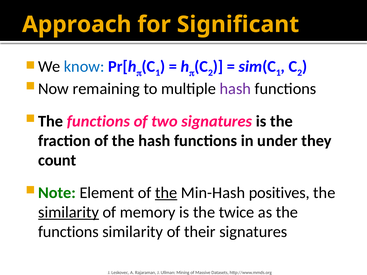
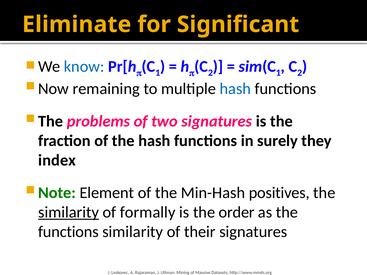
Approach: Approach -> Eliminate (77, 24)
hash colour: purple -> blue (235, 89)
functions: functions -> problems (99, 121)
under: under -> surely (278, 141)
count: count -> index (57, 160)
the underline: present -> none (166, 193)
memory: memory -> formally (148, 212)
twice: twice -> order (237, 212)
